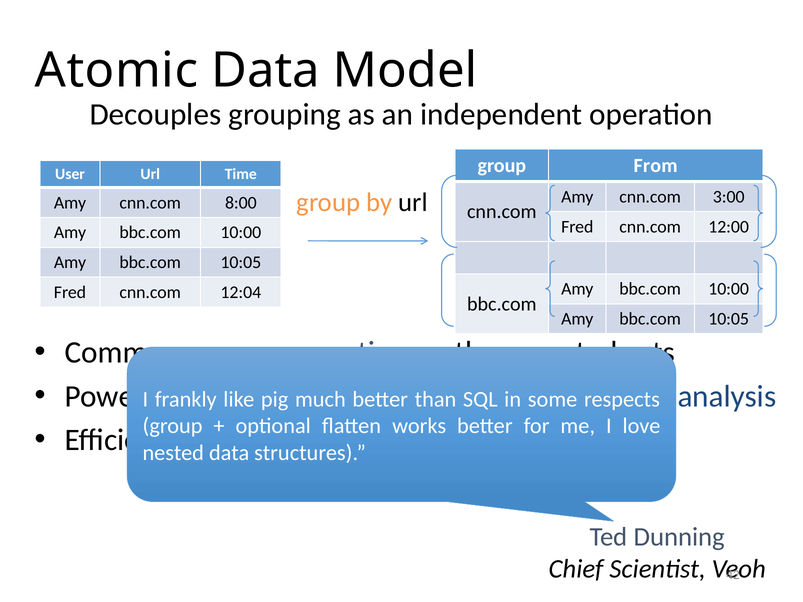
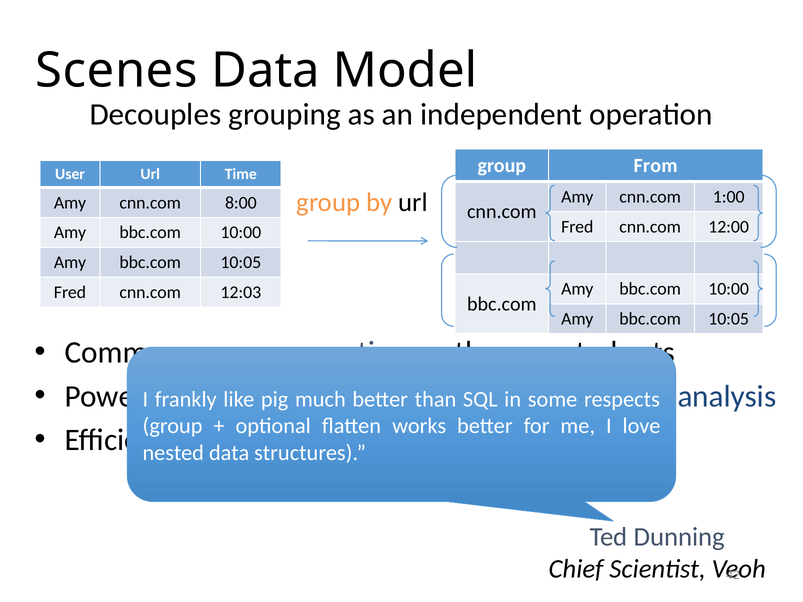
Atomic: Atomic -> Scenes (117, 71)
3:00: 3:00 -> 1:00 (729, 197)
12:04: 12:04 -> 12:03 (241, 292)
